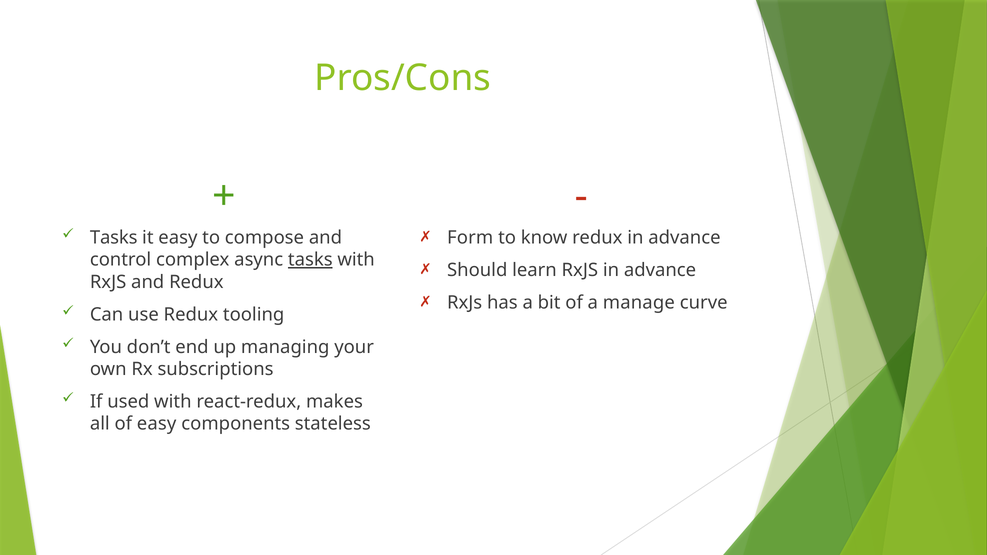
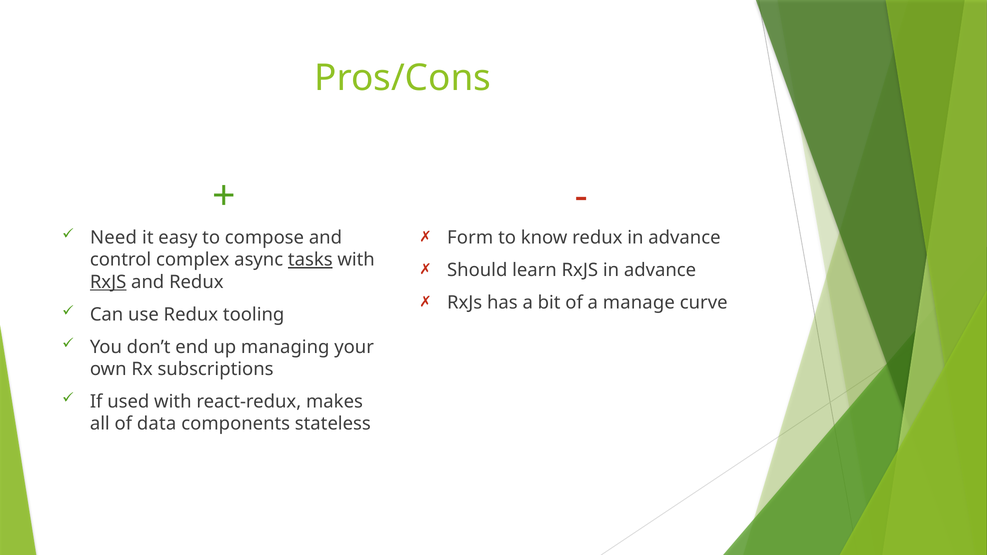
Tasks: Tasks -> Need (114, 238)
RxJS underline: none -> present (108, 282)
of easy: easy -> data (157, 424)
